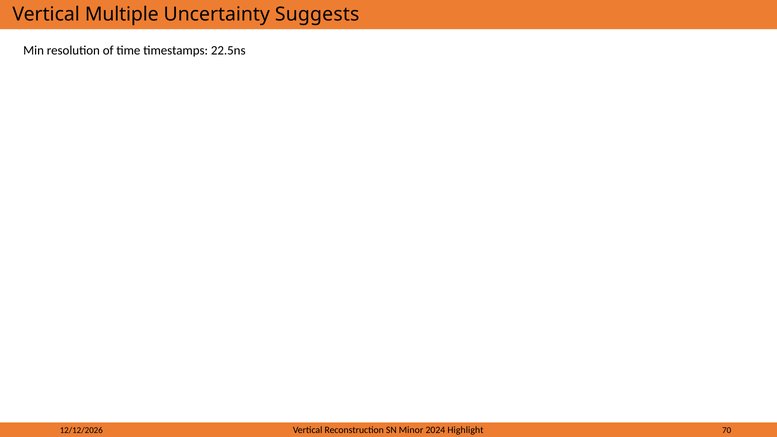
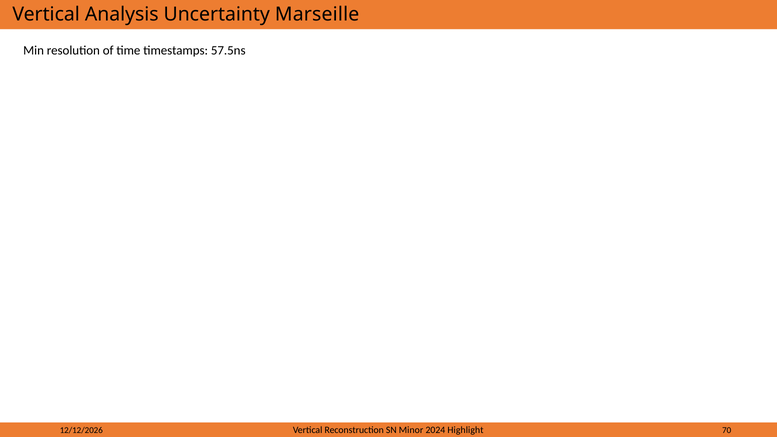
Multiple: Multiple -> Analysis (122, 15)
Suggests: Suggests -> Marseille (317, 15)
22.5ns: 22.5ns -> 57.5ns (228, 51)
